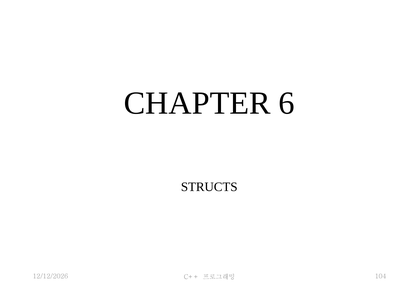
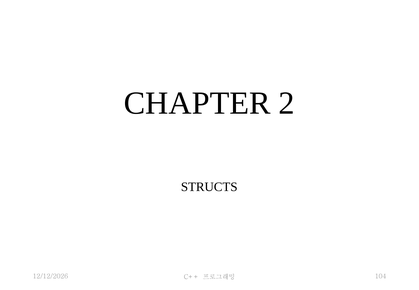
6: 6 -> 2 (287, 103)
